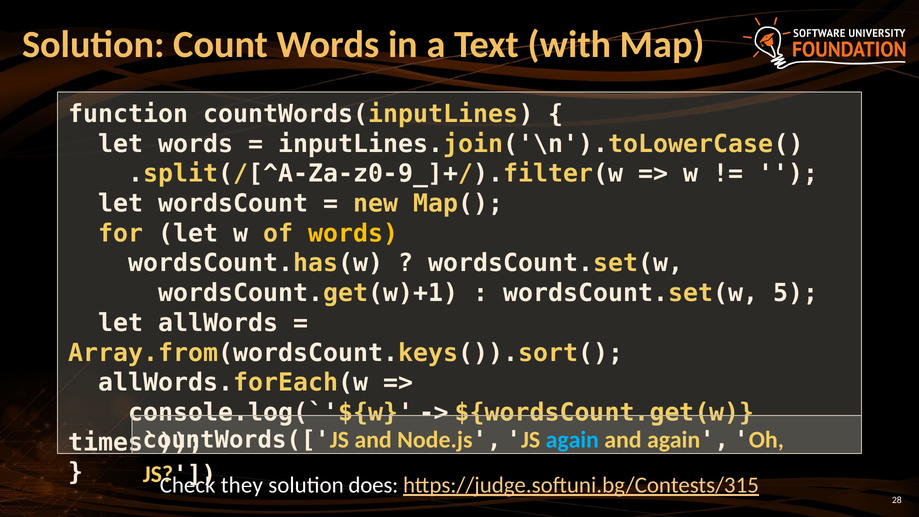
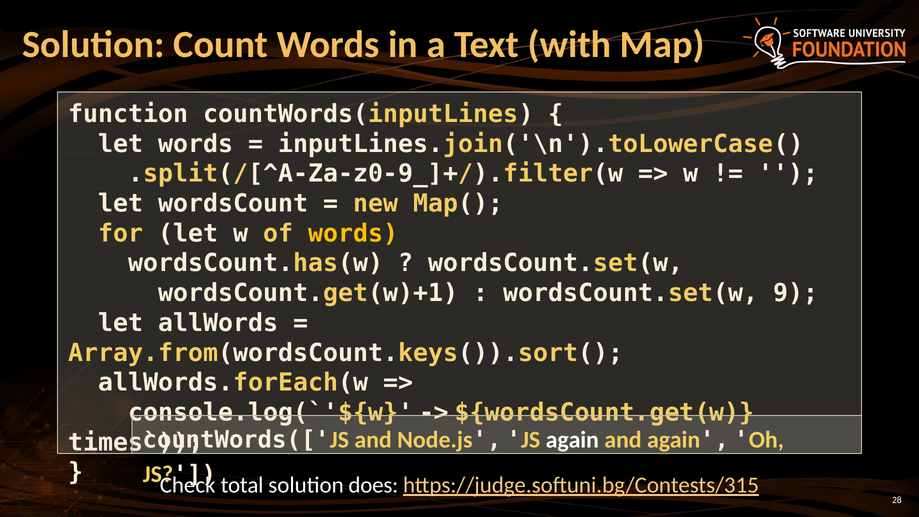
5: 5 -> 9 (796, 293)
again colour: light blue -> white (572, 440)
they: they -> total (242, 485)
